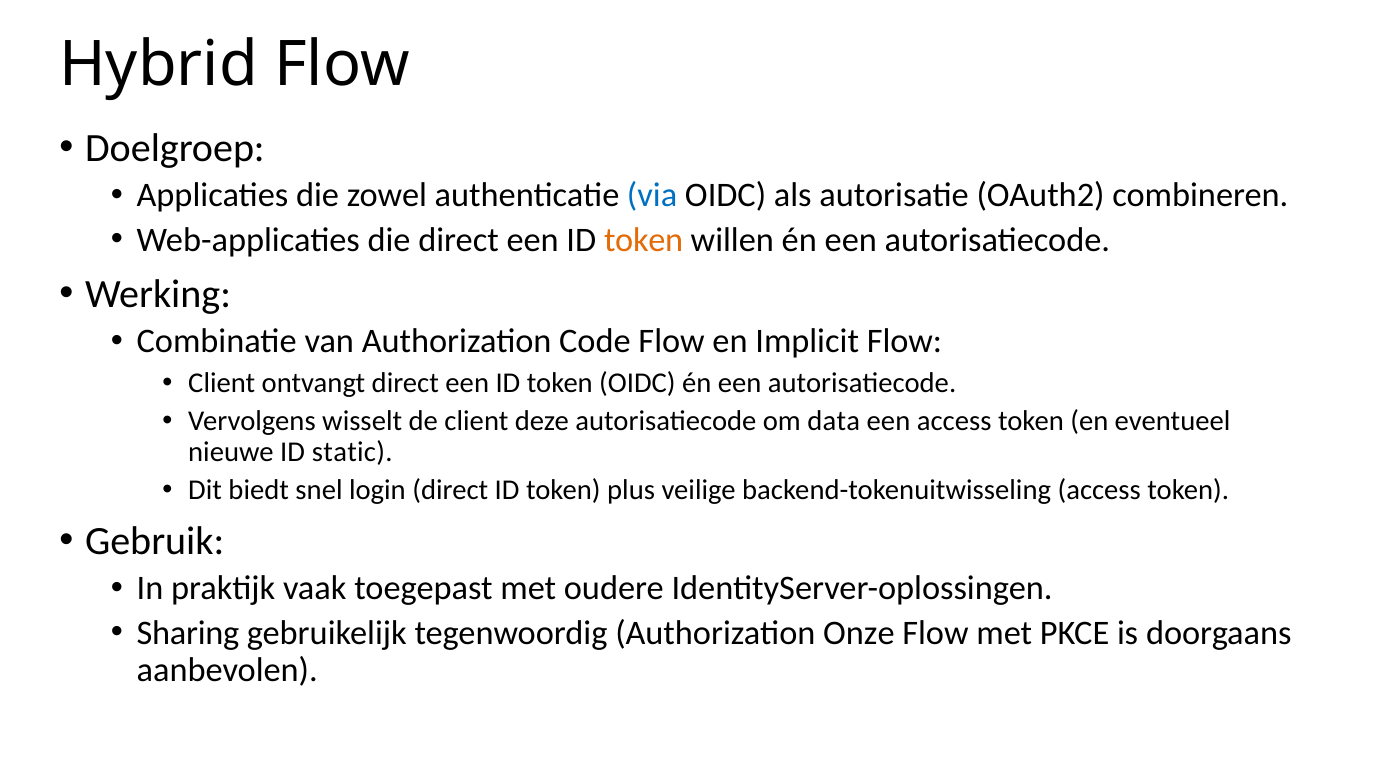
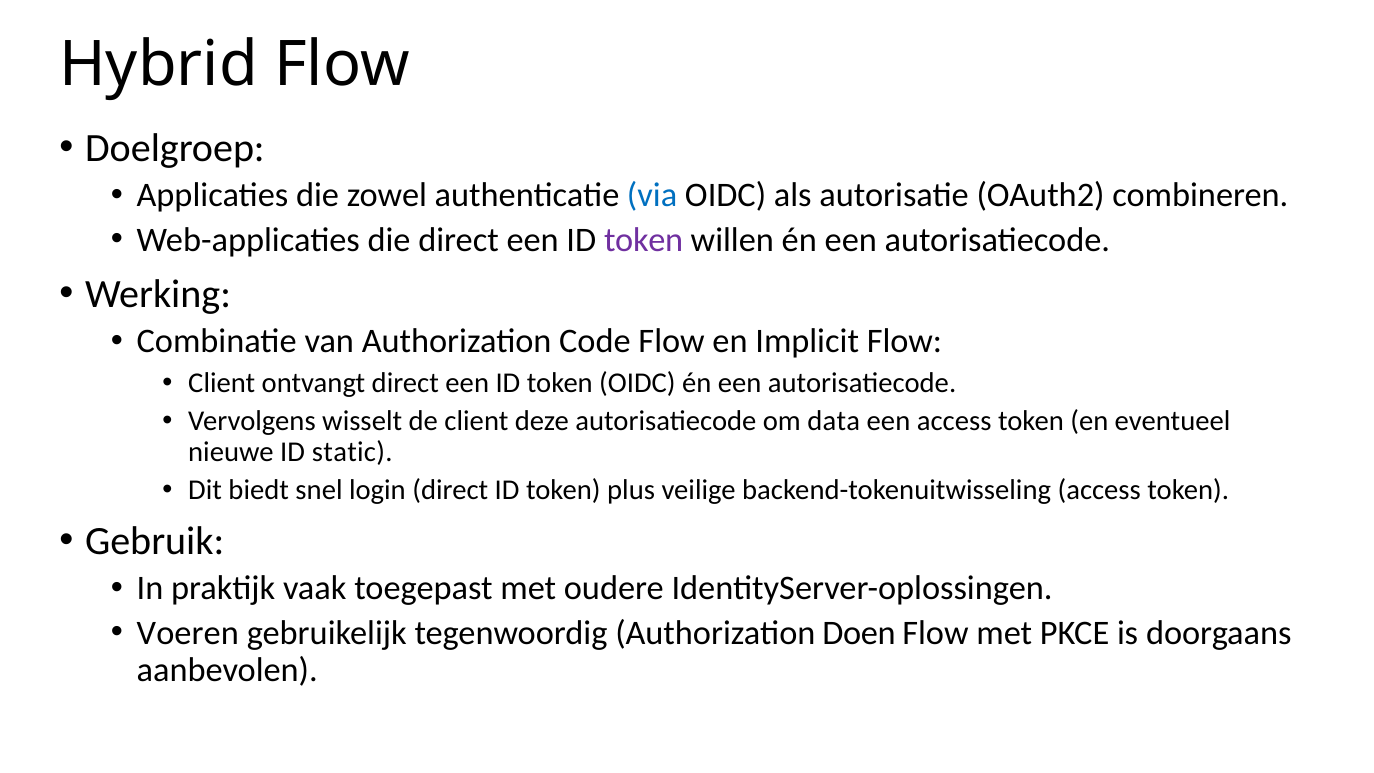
token colour: orange -> purple (644, 240)
Sharing: Sharing -> Voeren (188, 633)
Onze: Onze -> Doen (859, 633)
